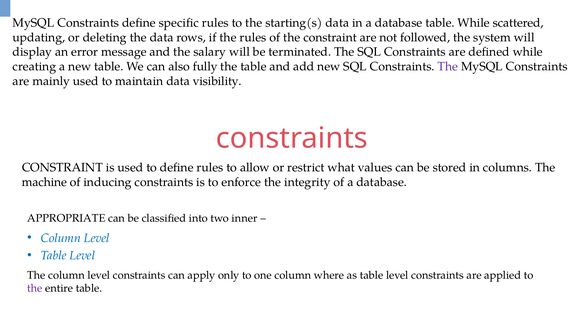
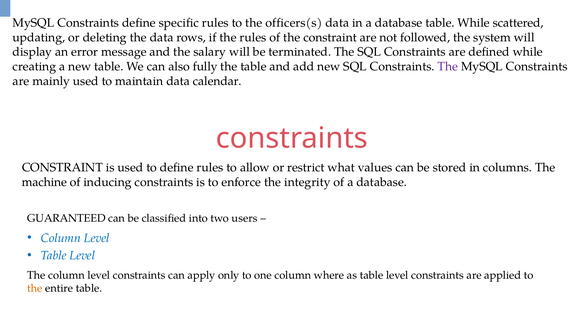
starting(s: starting(s -> officers(s (294, 23)
visibility: visibility -> calendar (217, 81)
APPROPRIATE: APPROPRIATE -> GUARANTEED (66, 219)
inner: inner -> users (245, 219)
the colour: purple -> orange (35, 289)
